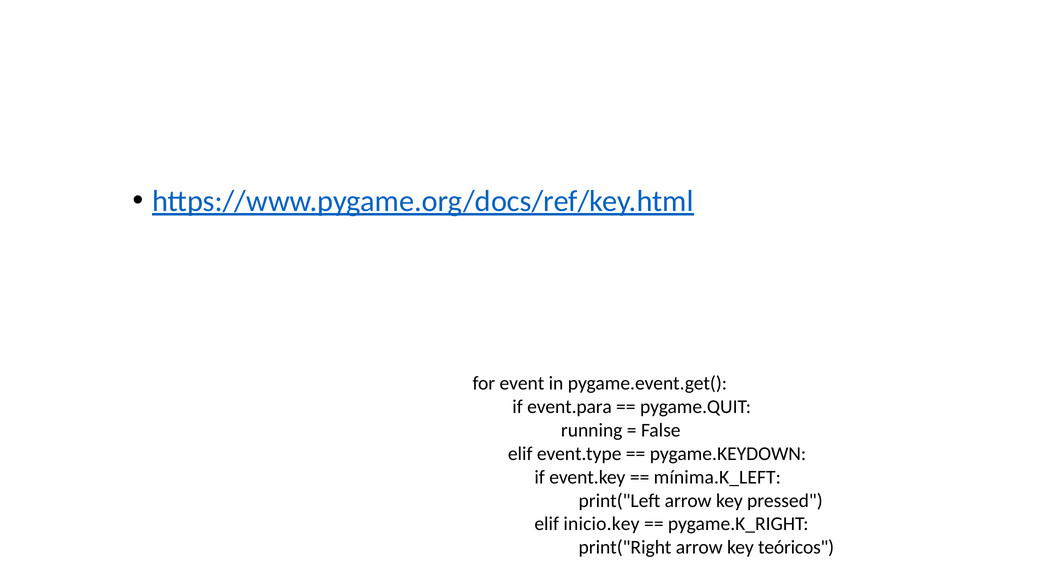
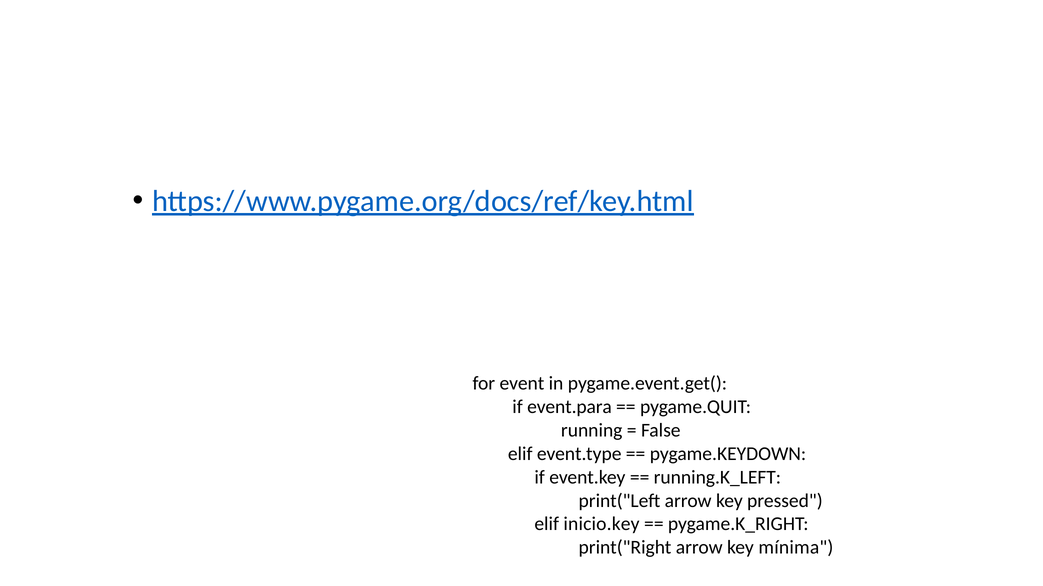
mínima.K_LEFT: mínima.K_LEFT -> running.K_LEFT (717, 478)
teóricos: teóricos -> mínima (796, 548)
